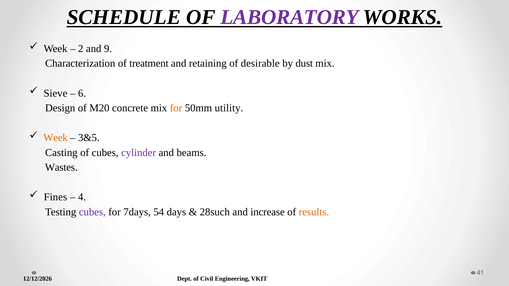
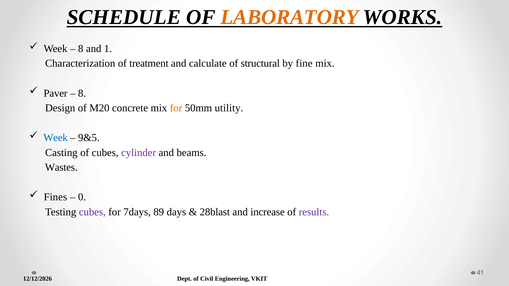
LABORATORY colour: purple -> orange (290, 17)
2: 2 -> 8 (81, 49)
9: 9 -> 1 (108, 49)
retaining: retaining -> calculate (208, 64)
desirable: desirable -> structural (260, 64)
dust: dust -> fine (304, 64)
Sieve: Sieve -> Paver (56, 93)
6: 6 -> 8 (82, 93)
Week colour: orange -> blue (56, 138)
3&5: 3&5 -> 9&5 (89, 138)
4: 4 -> 0 (82, 197)
54: 54 -> 89 (159, 212)
28such: 28such -> 28blast (215, 212)
results colour: orange -> purple (314, 212)
